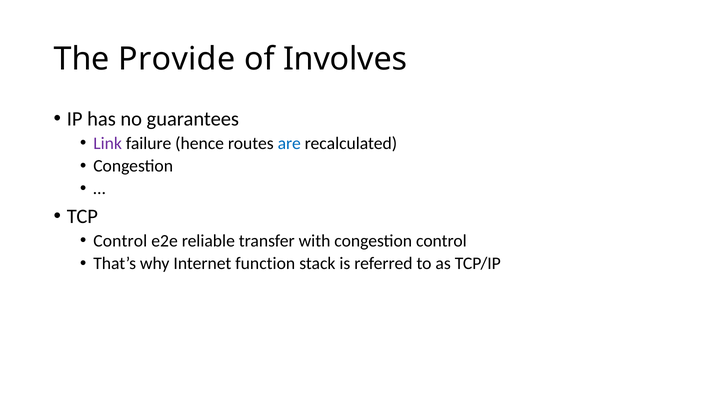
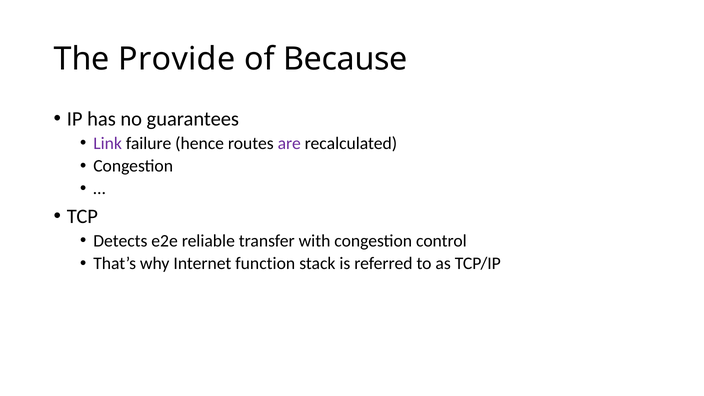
Involves: Involves -> Because (345, 59)
are colour: blue -> purple (289, 143)
Control: Control -> Detects (120, 241)
